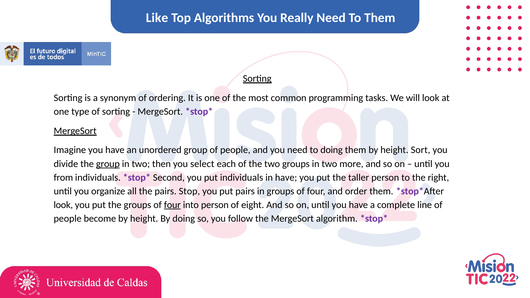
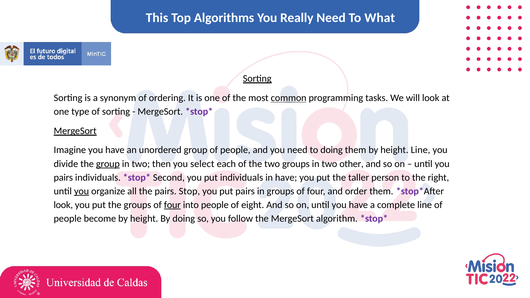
Like: Like -> This (157, 18)
To Them: Them -> What (380, 18)
common underline: none -> present (289, 98)
height Sort: Sort -> Line (421, 150)
more: more -> other (351, 164)
from: from -> pairs (63, 178)
you underline: none -> present (82, 191)
into person: person -> people (215, 205)
